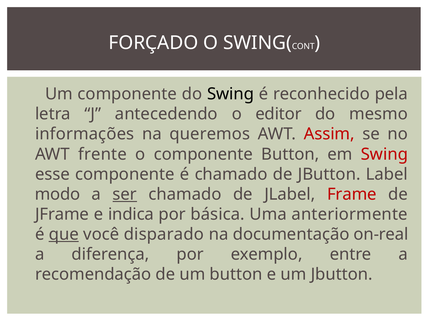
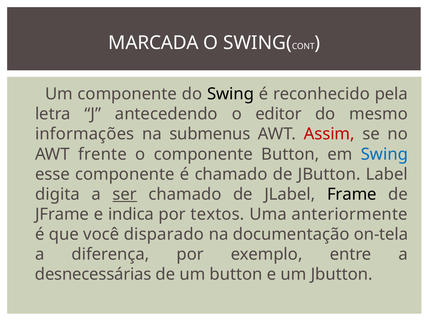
FORÇADO: FORÇADO -> MARCADA (154, 43)
queremos: queremos -> submenus (210, 134)
Swing colour: red -> blue (384, 154)
modo: modo -> digita (57, 194)
Frame colour: red -> black (352, 194)
básica: básica -> textos (218, 214)
que underline: present -> none (64, 234)
on-real: on-real -> on-tela (381, 234)
recomendação: recomendação -> desnecessárias (93, 274)
